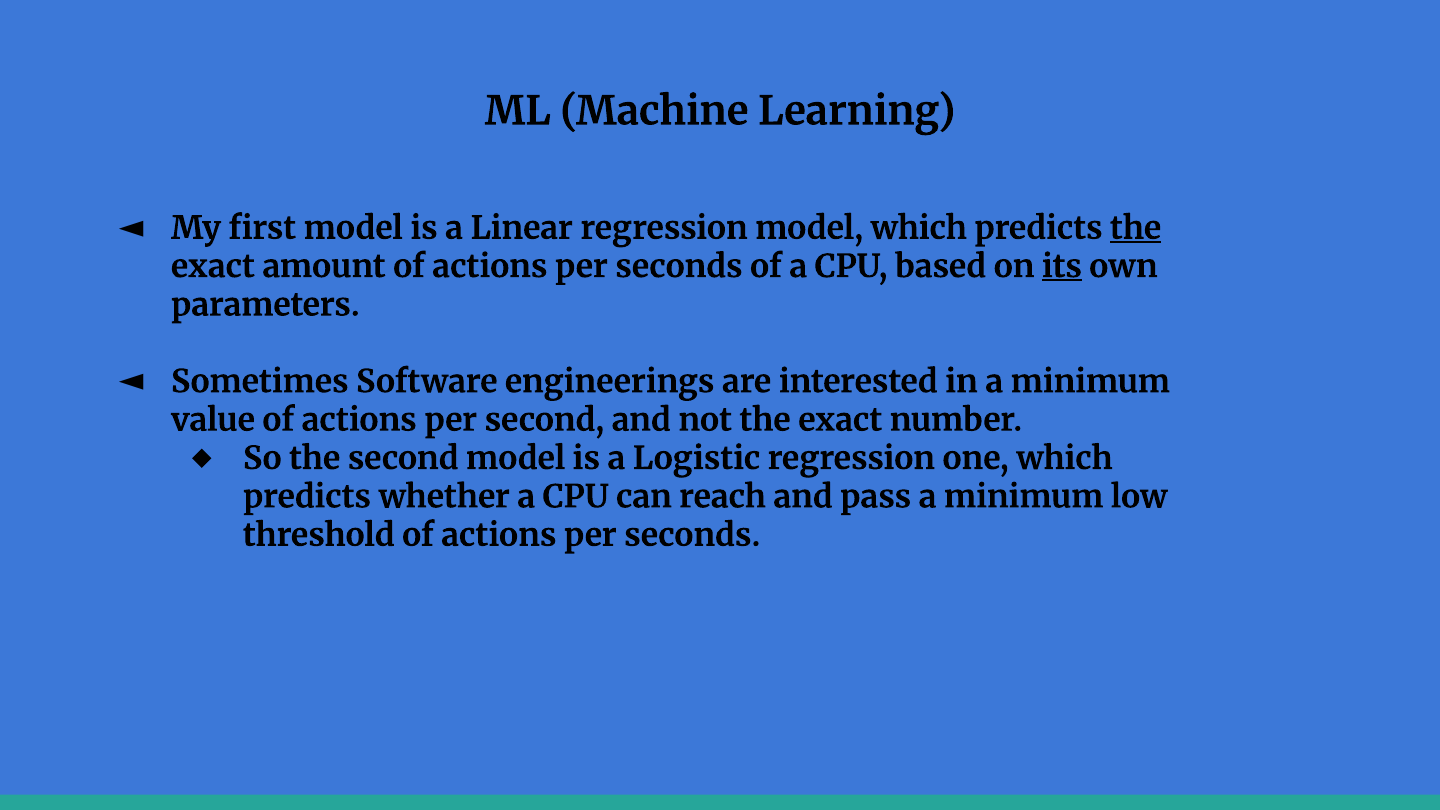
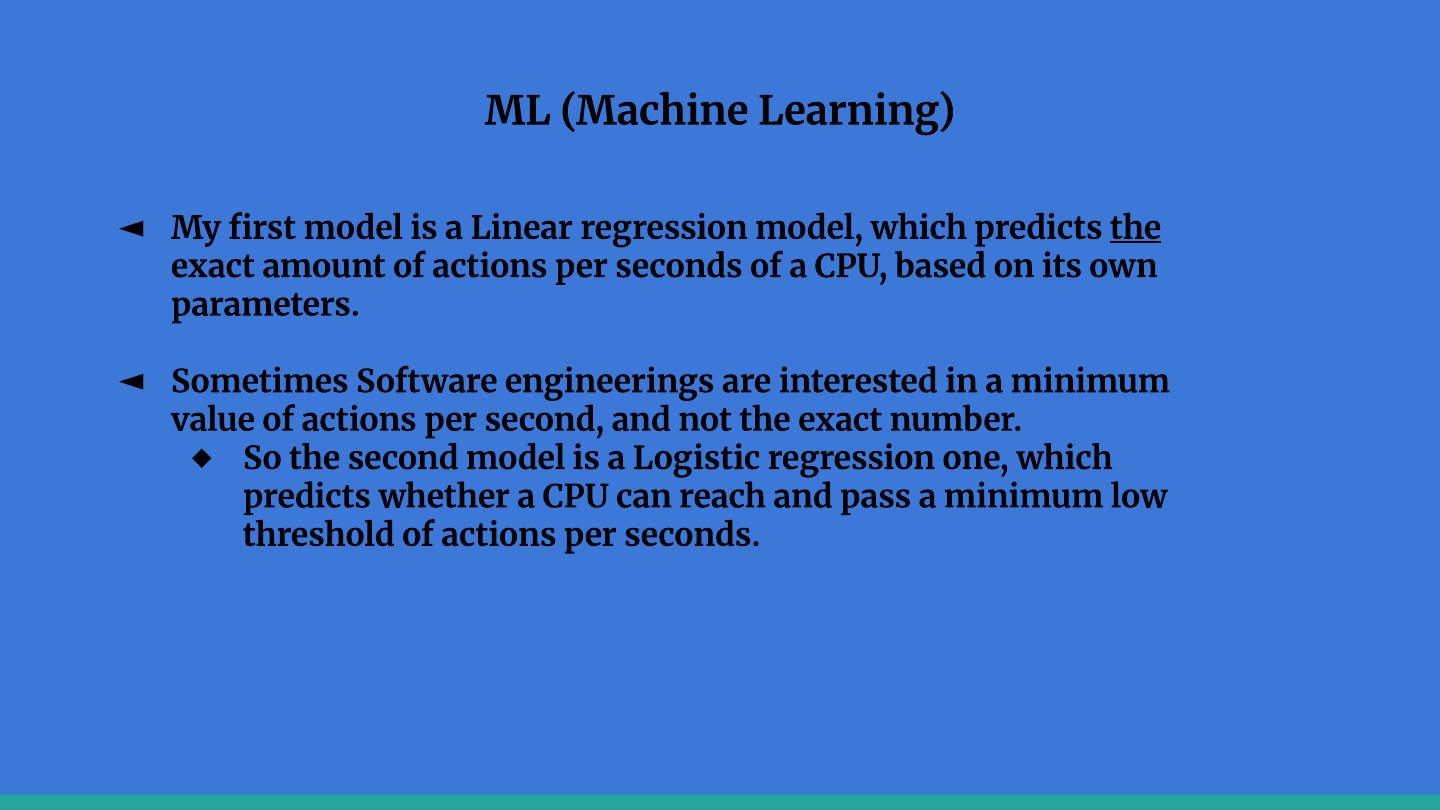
its underline: present -> none (1062, 267)
